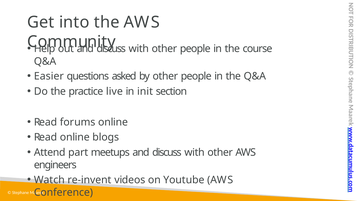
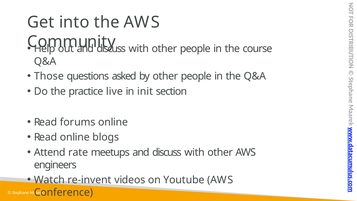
Easier: Easier -> Those (49, 76)
part: part -> rate (78, 152)
